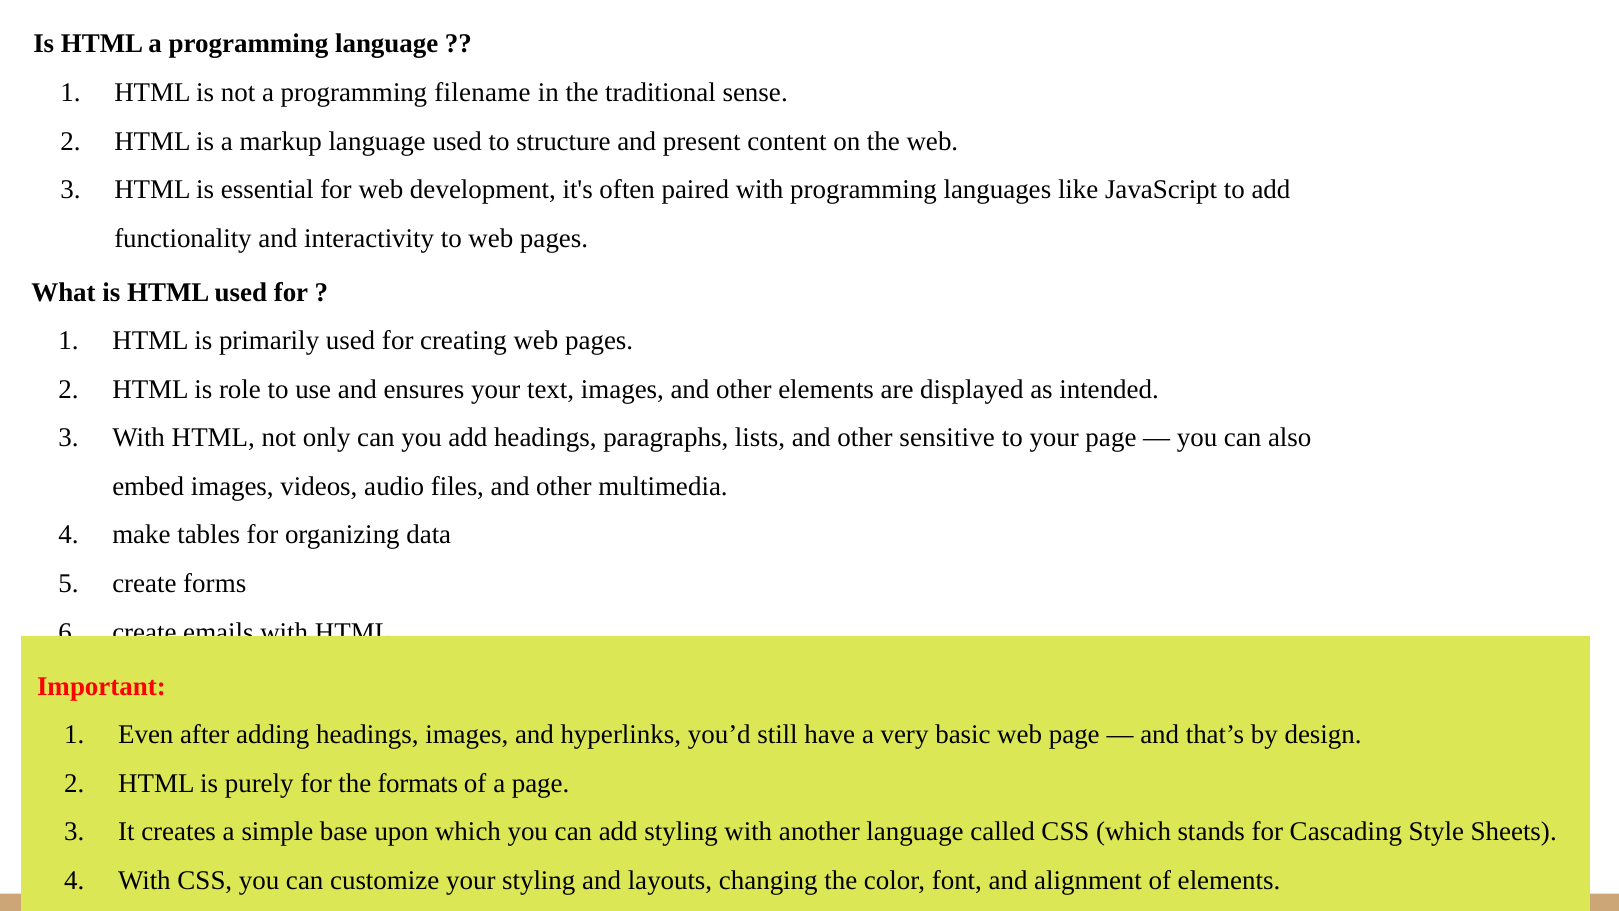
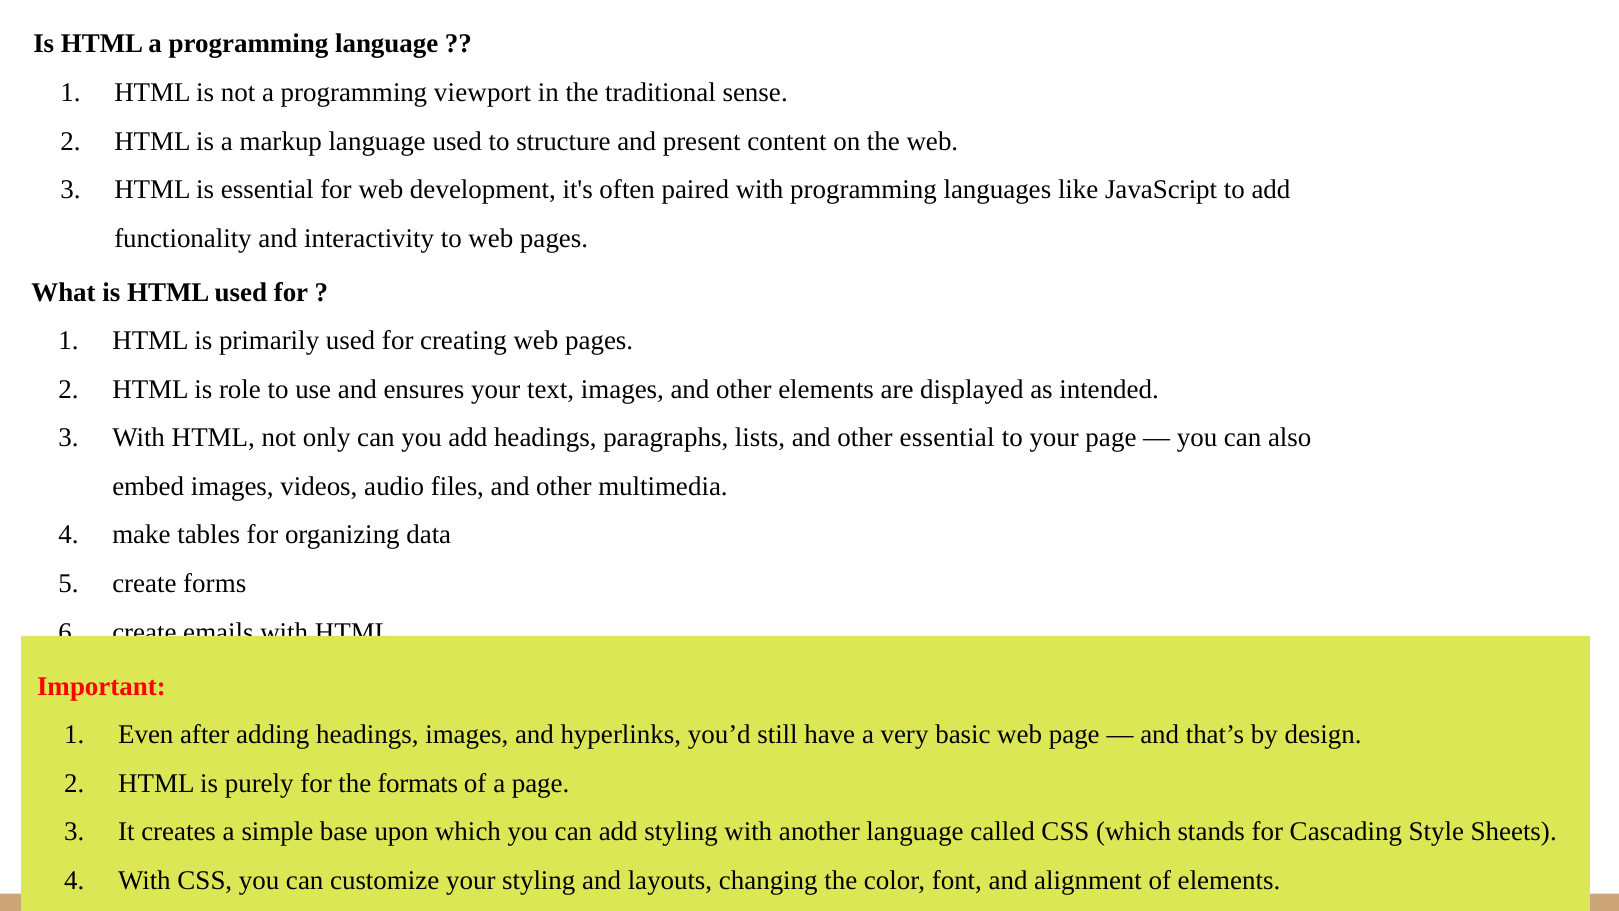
filename: filename -> viewport (483, 93)
other sensitive: sensitive -> essential (947, 438)
